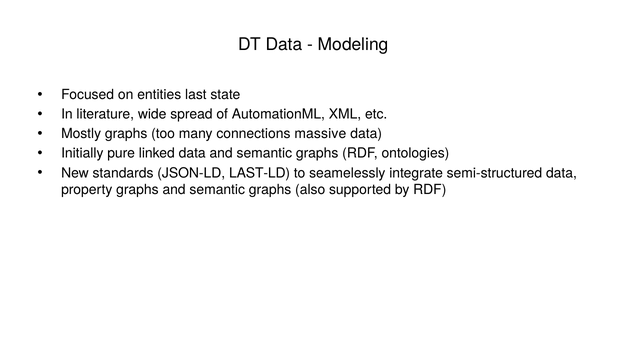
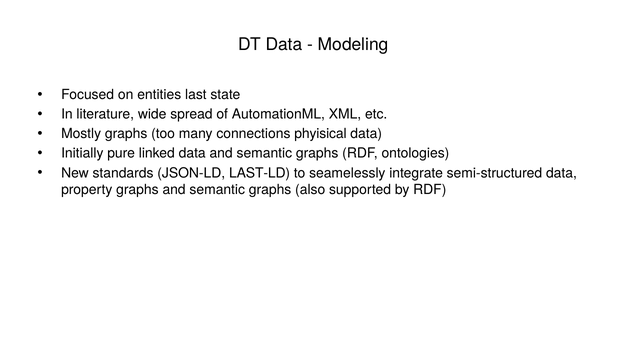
massive: massive -> phyisical (320, 134)
